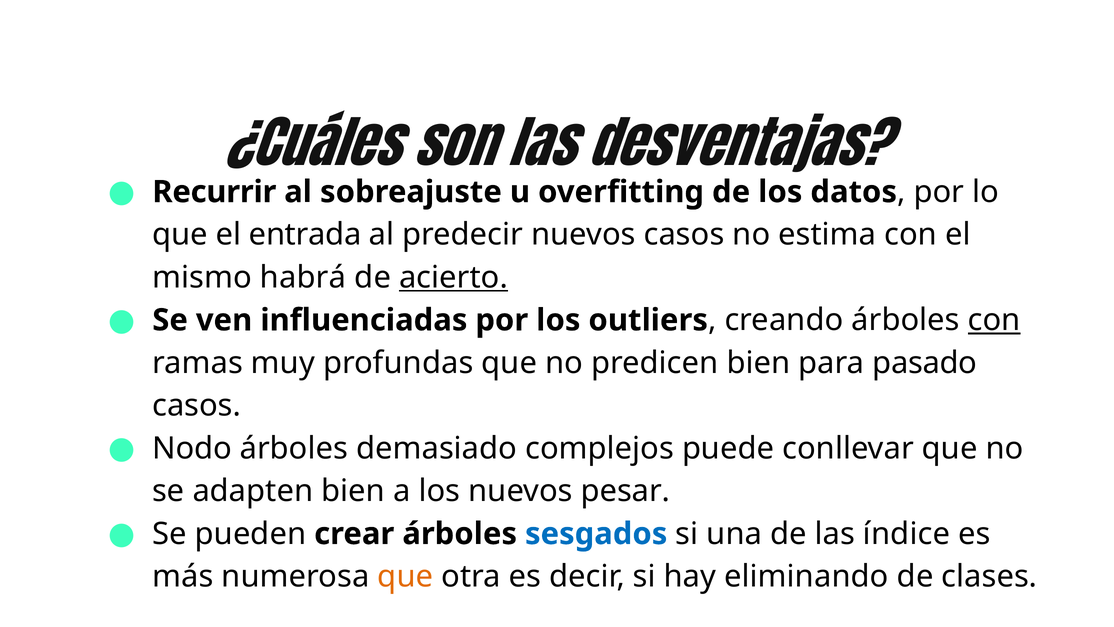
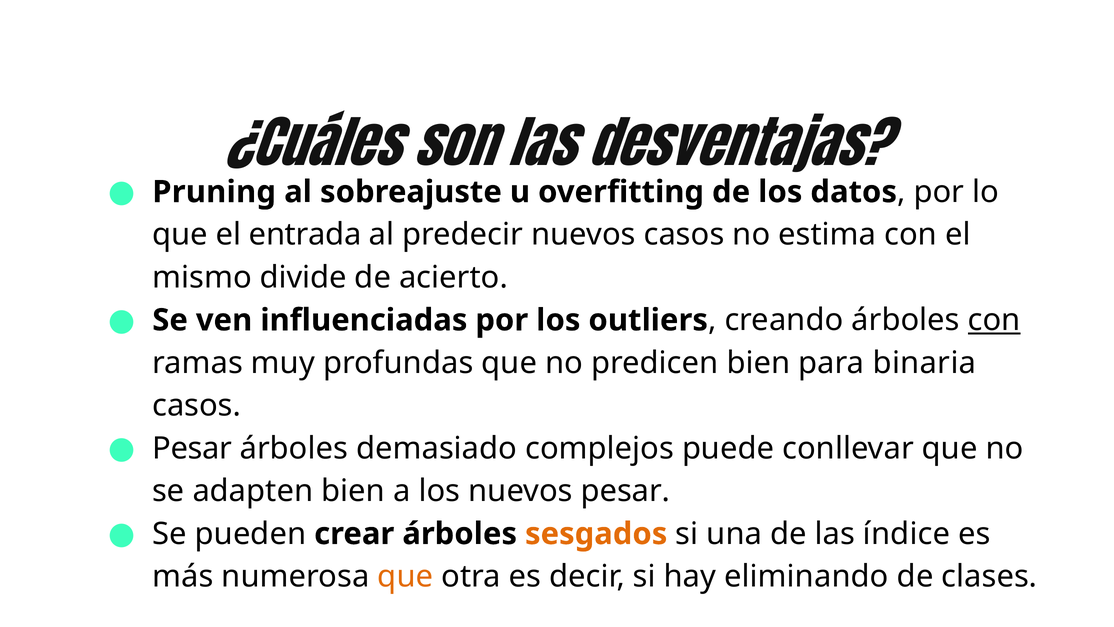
Recurrir: Recurrir -> Pruning (214, 192)
habrá: habrá -> divide (303, 277)
acierto underline: present -> none (453, 277)
pasado: pasado -> binaria (924, 363)
Nodo: Nodo -> Pesar (192, 448)
sesgados colour: blue -> orange (596, 534)
